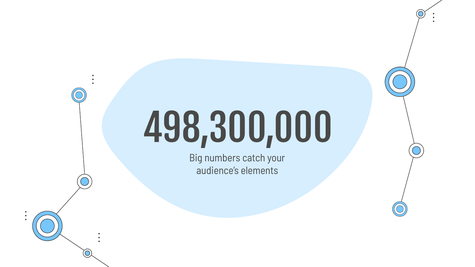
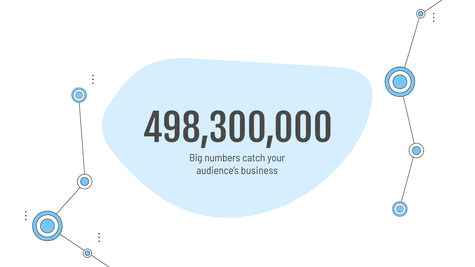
elements: elements -> business (259, 171)
